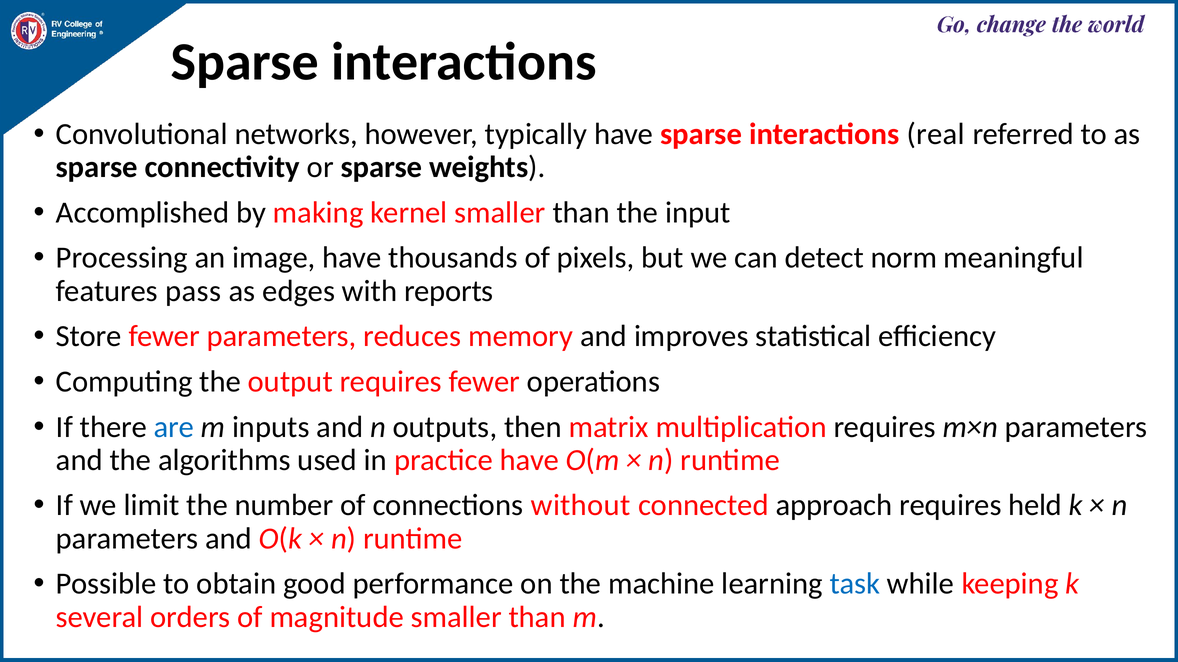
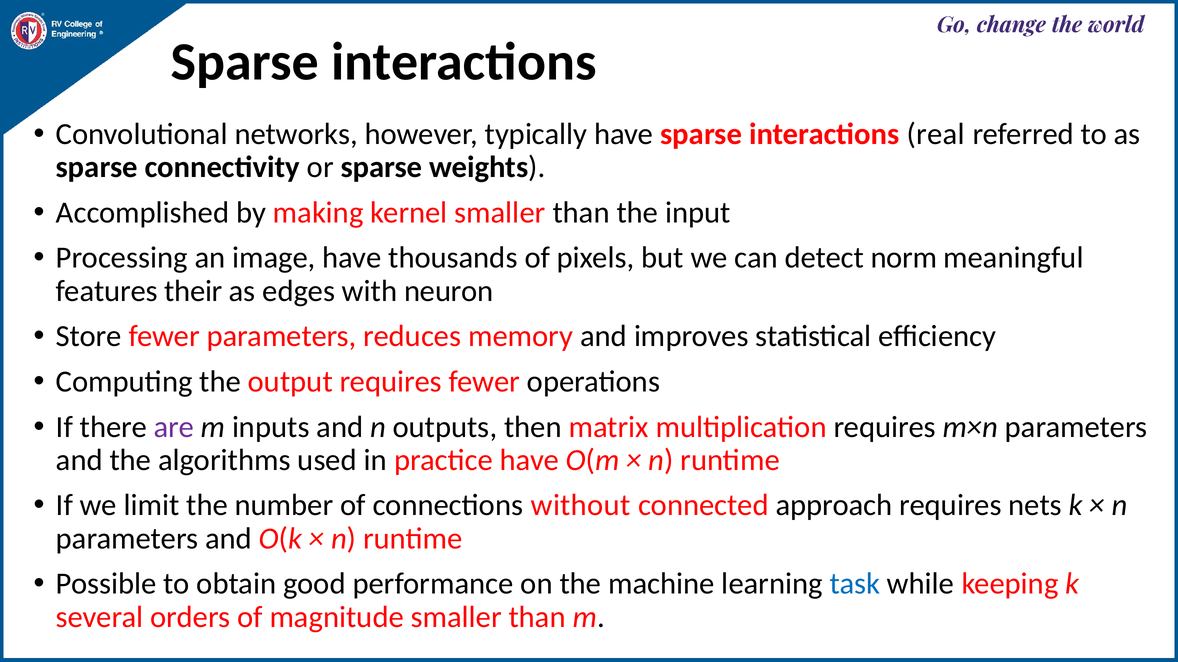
pass: pass -> their (194, 291)
reports: reports -> neuron (449, 291)
are colour: blue -> purple (174, 427)
held: held -> nets (1035, 506)
